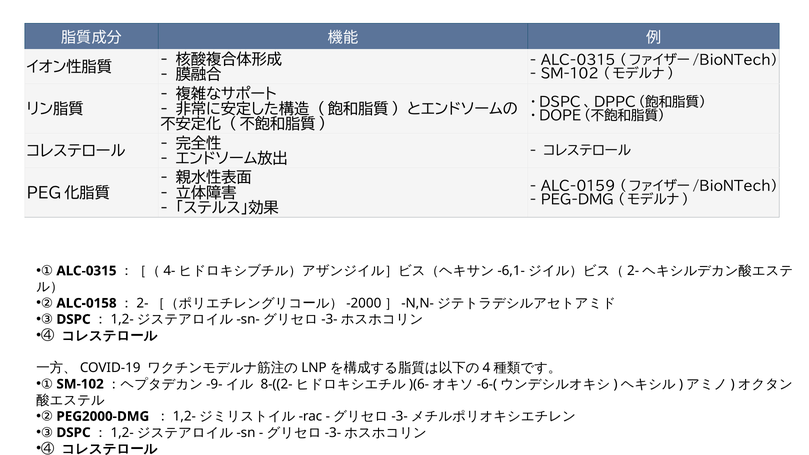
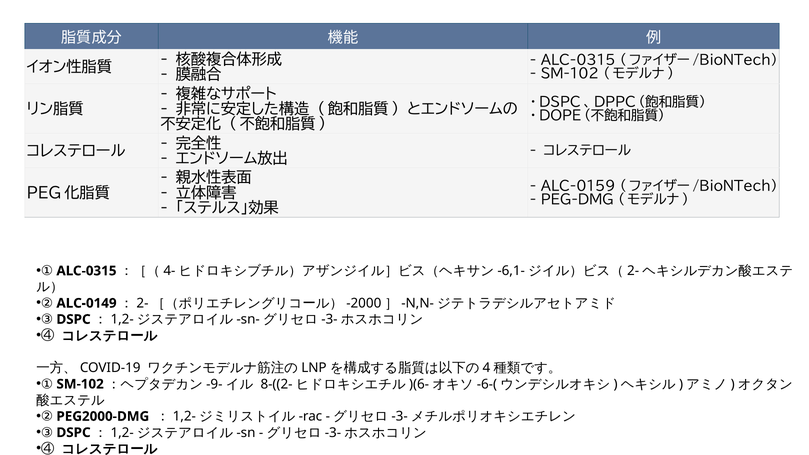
ALC-0158: ALC-0158 -> ALC-0149 (87, 303)
